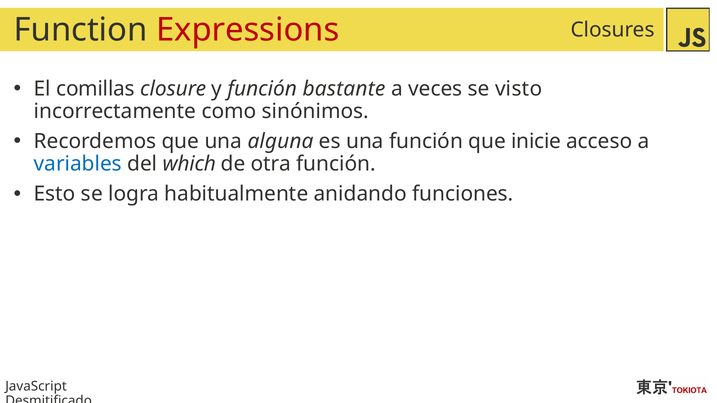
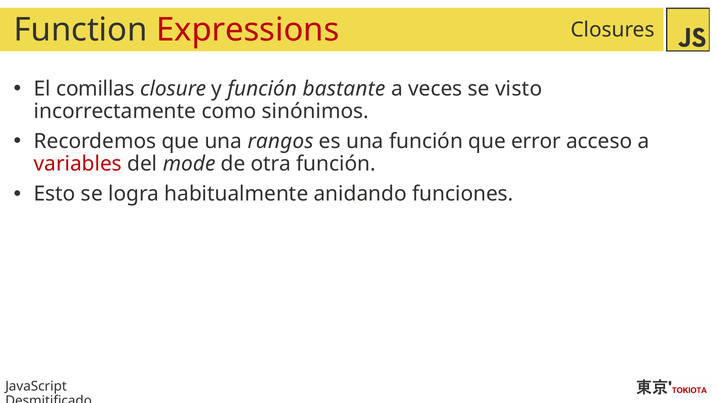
alguna: alguna -> rangos (280, 142)
inicie: inicie -> error (536, 142)
variables colour: blue -> red (78, 164)
which: which -> mode (189, 164)
